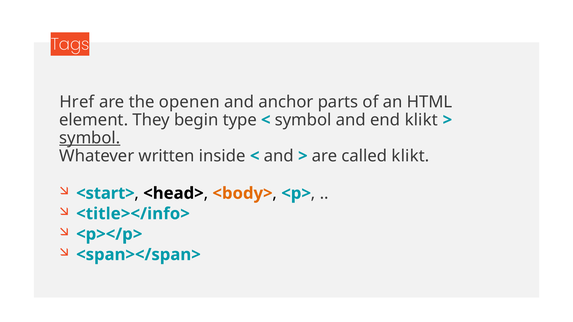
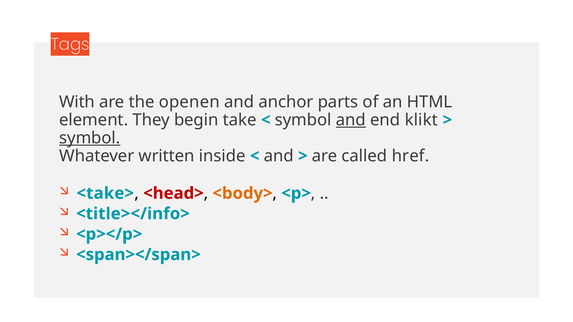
Href: Href -> With (77, 102)
type: type -> take (240, 120)
and underline: none -> present (351, 120)
called klikt: klikt -> href (411, 156)
<start>: <start> -> <take> (105, 193)
<head> colour: black -> red (173, 193)
